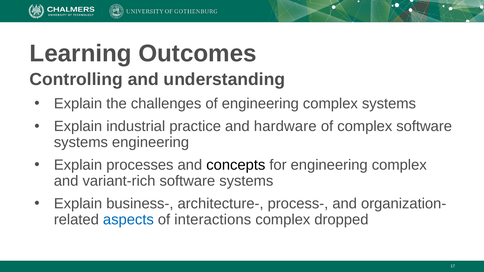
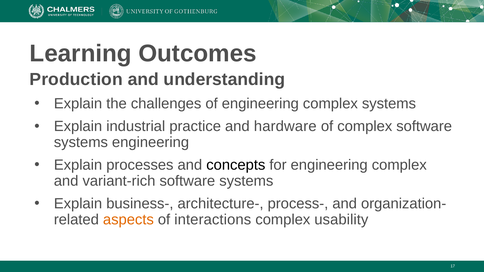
Controlling: Controlling -> Production (76, 80)
aspects colour: blue -> orange (128, 220)
dropped: dropped -> usability (341, 220)
